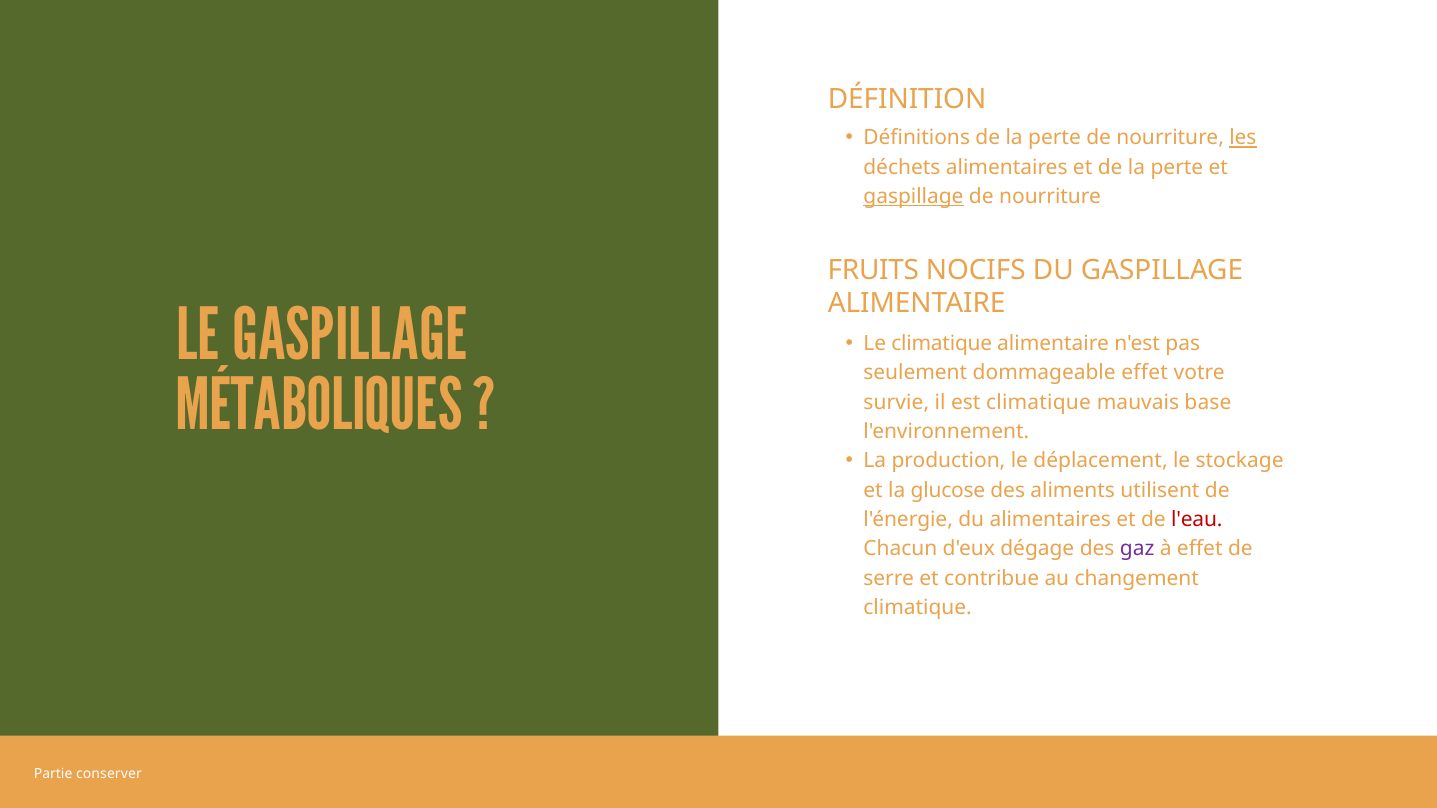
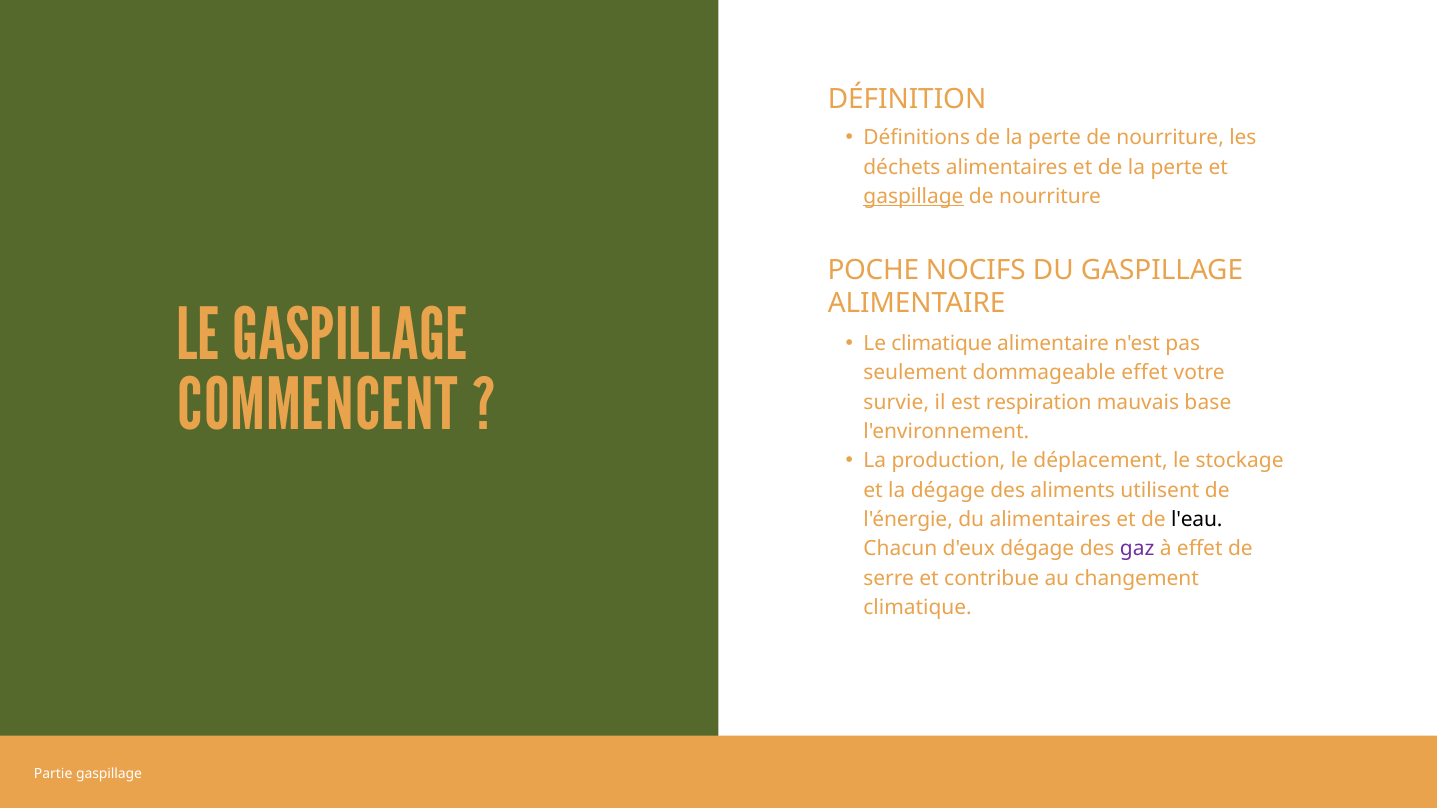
les underline: present -> none (1243, 138)
FRUITS: FRUITS -> POCHE (873, 270)
MÉTABOLIQUES: MÉTABOLIQUES -> COMMENCENT (318, 406)
est climatique: climatique -> respiration (1039, 402)
la glucose: glucose -> dégage (948, 490)
l'eau colour: red -> black (1197, 520)
Partie conserver: conserver -> gaspillage (109, 774)
